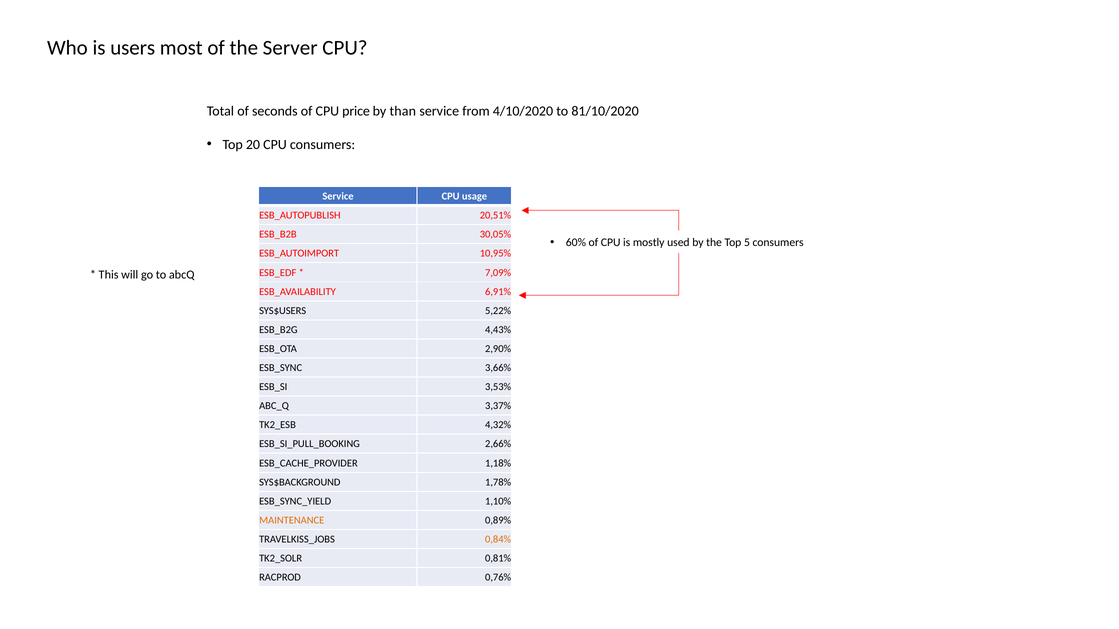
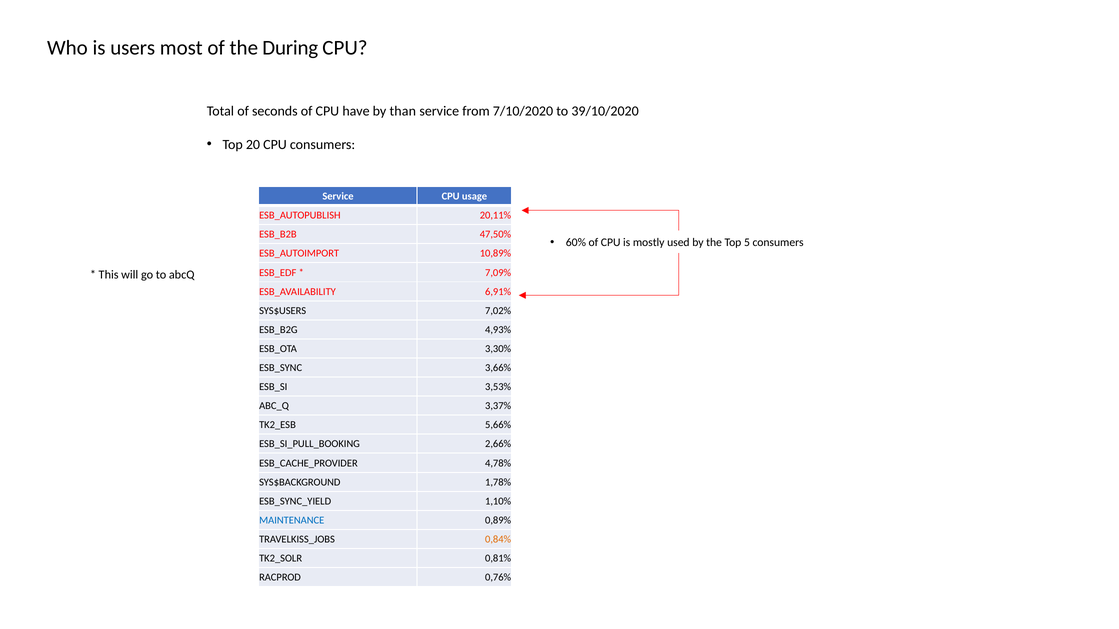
Server: Server -> During (290, 48)
price: price -> have (356, 111)
4/10/2020: 4/10/2020 -> 7/10/2020 (523, 111)
81/10/2020: 81/10/2020 -> 39/10/2020 (605, 111)
20,51%: 20,51% -> 20,11% (495, 216)
30,05%: 30,05% -> 47,50% (495, 235)
10,95%: 10,95% -> 10,89% (495, 254)
5,22%: 5,22% -> 7,02% (498, 311)
4,43%: 4,43% -> 4,93% (498, 330)
2,90%: 2,90% -> 3,30% (498, 349)
4,32%: 4,32% -> 5,66% (498, 425)
1,18%: 1,18% -> 4,78% (498, 463)
MAINTENANCE colour: orange -> blue (292, 521)
